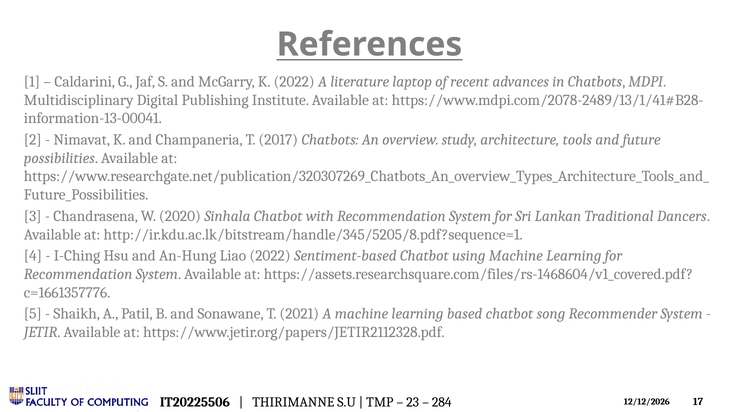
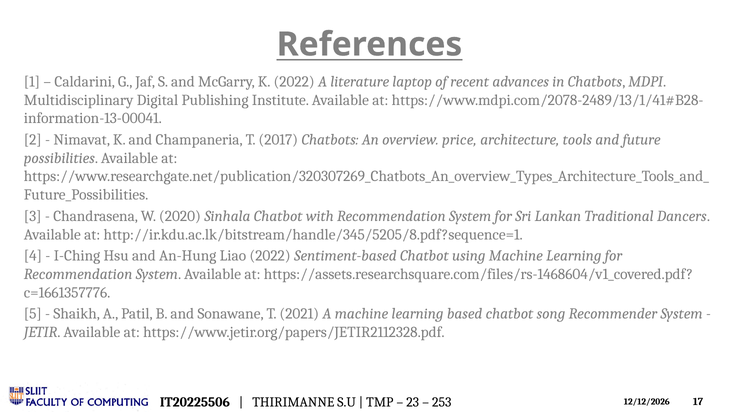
study: study -> price (459, 140)
284: 284 -> 253 (442, 402)
